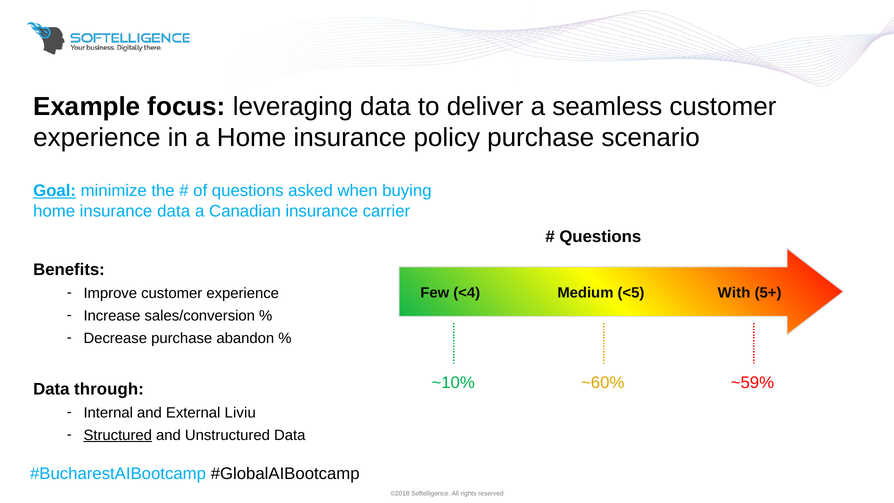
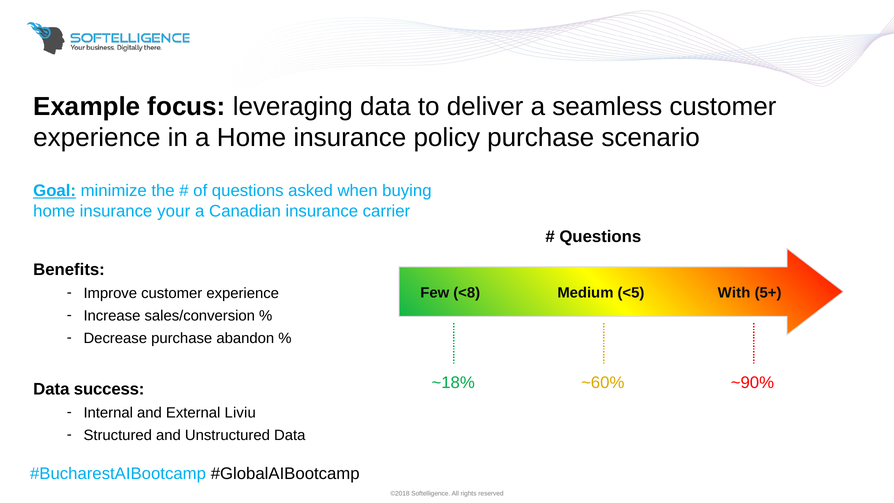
insurance data: data -> your (174, 211)
<4: <4 -> <8 (467, 293)
~10%: ~10% -> ~18% (453, 383)
~59%: ~59% -> ~90% (752, 383)
through: through -> success (109, 389)
Structured underline: present -> none (118, 435)
